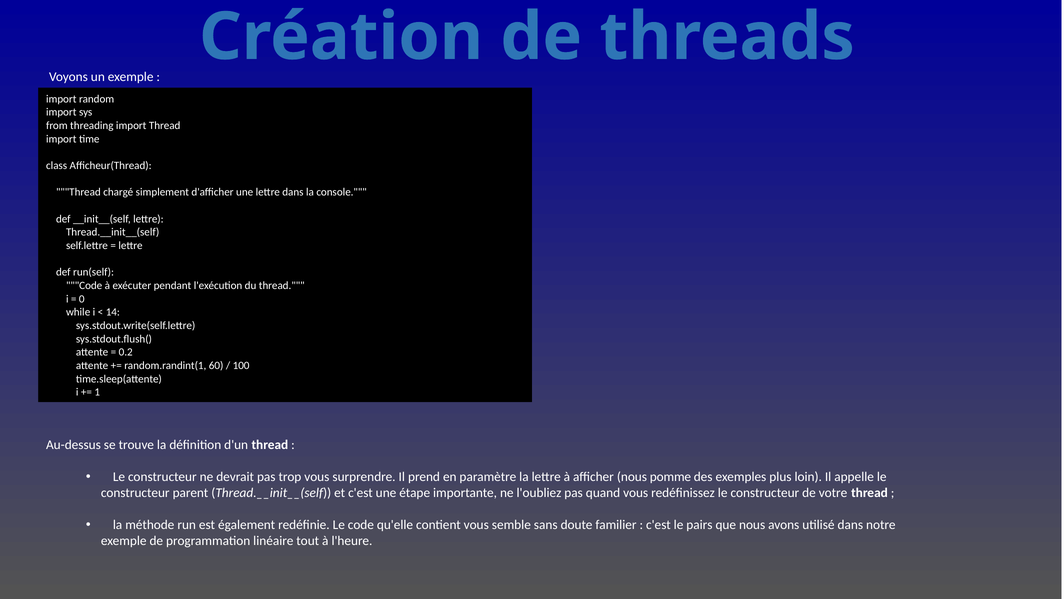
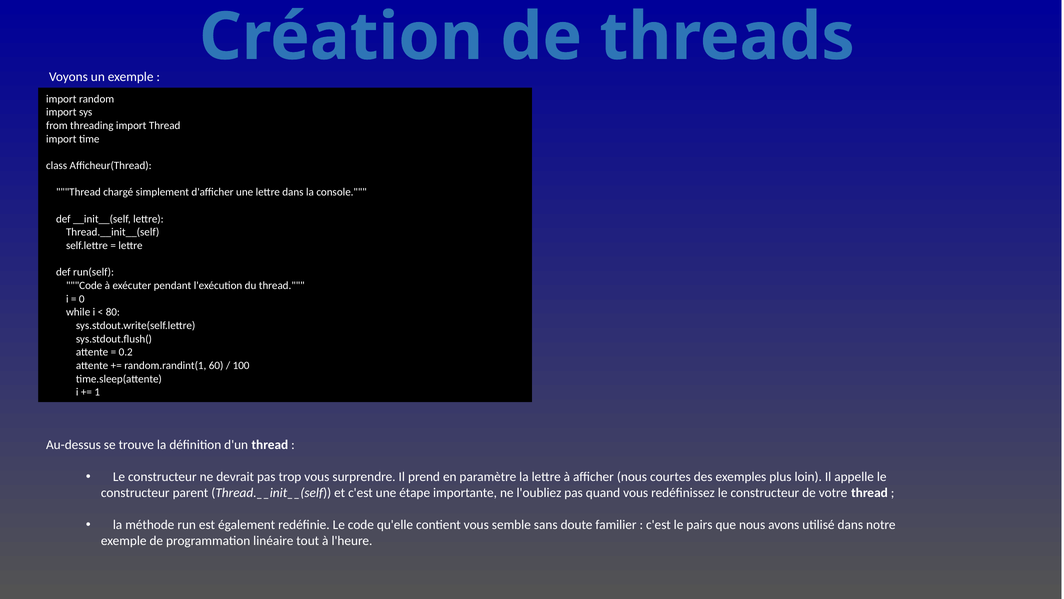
14: 14 -> 80 (113, 312)
pomme: pomme -> courtes (670, 477)
